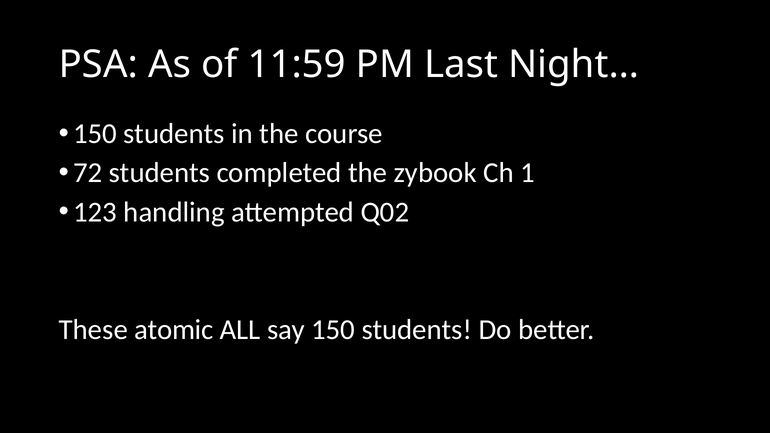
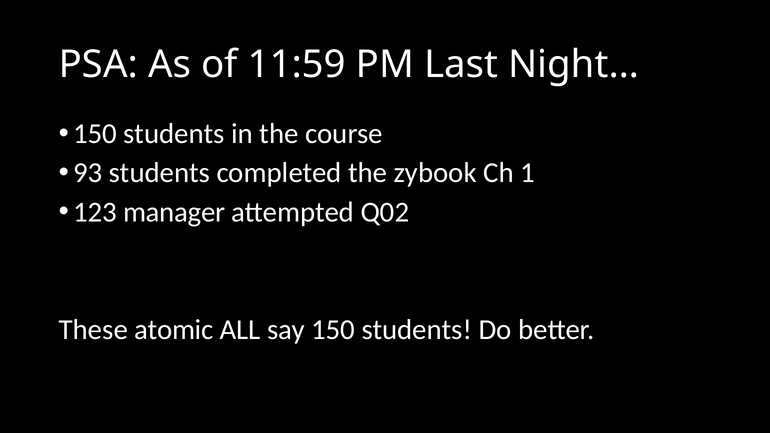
72: 72 -> 93 (88, 173)
handling: handling -> manager (174, 212)
